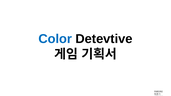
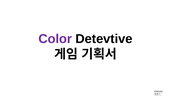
Color colour: blue -> purple (55, 39)
